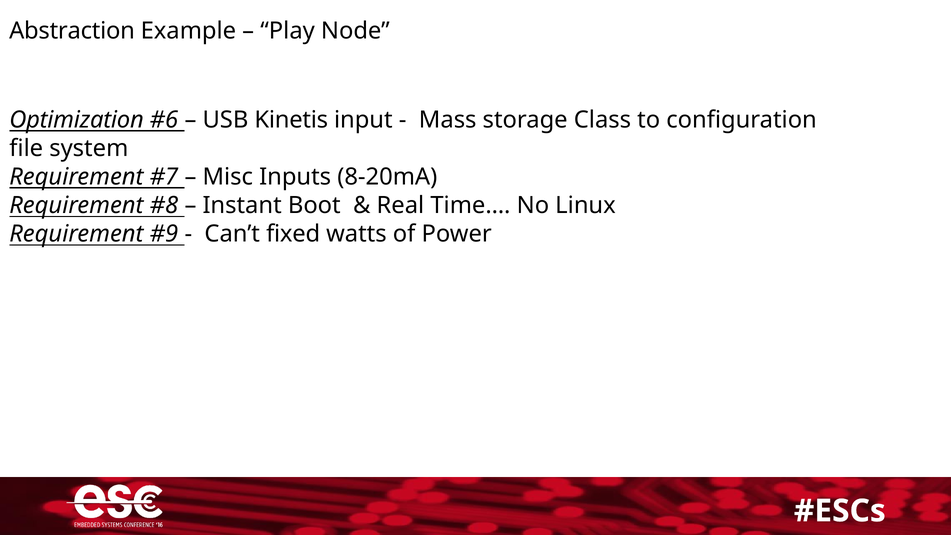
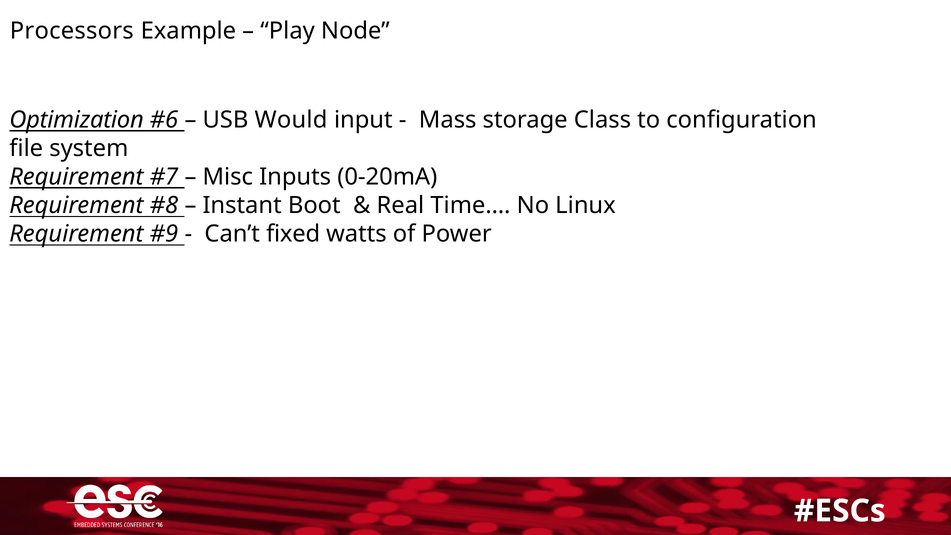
Abstraction: Abstraction -> Processors (72, 31)
Kinetis: Kinetis -> Would (291, 120)
8-20mA: 8-20mA -> 0-20mA (387, 177)
